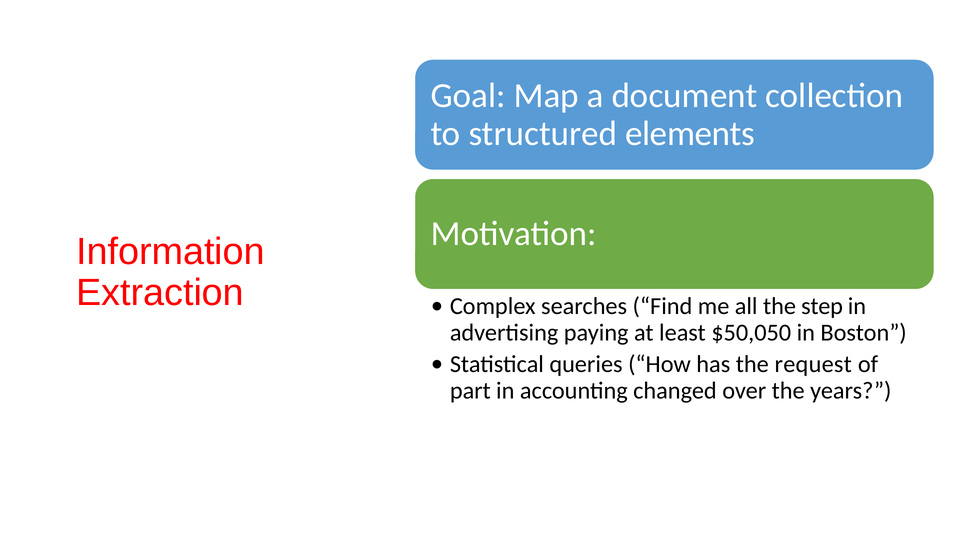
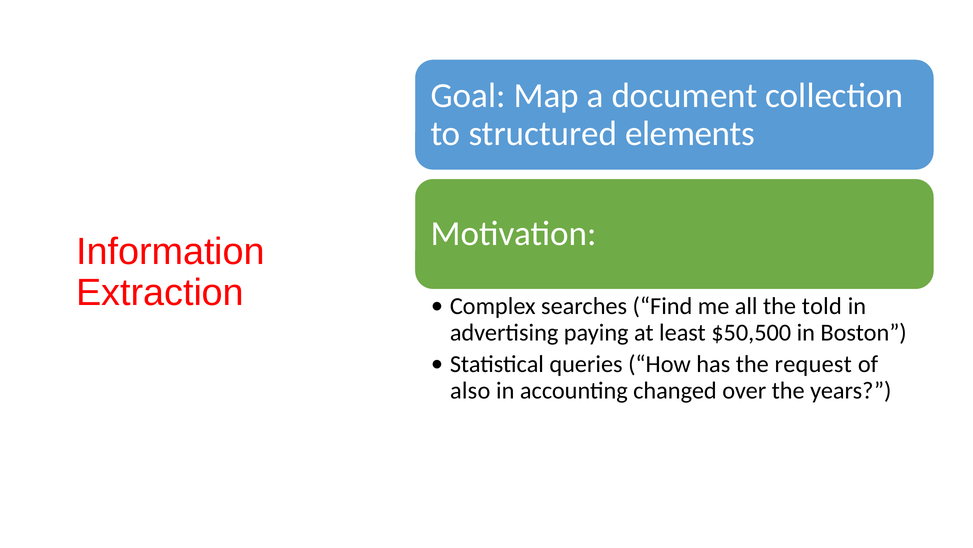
step: step -> told (822, 306)
$50,050: $50,050 -> $50,500 (751, 332)
part: part -> also (470, 390)
